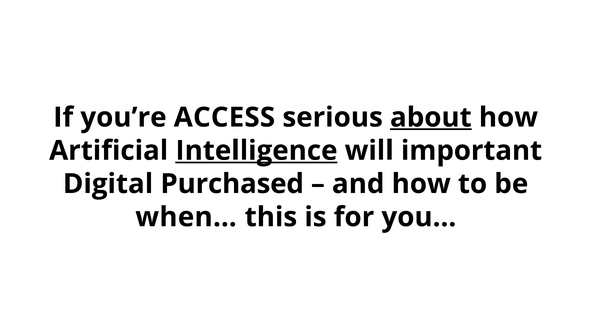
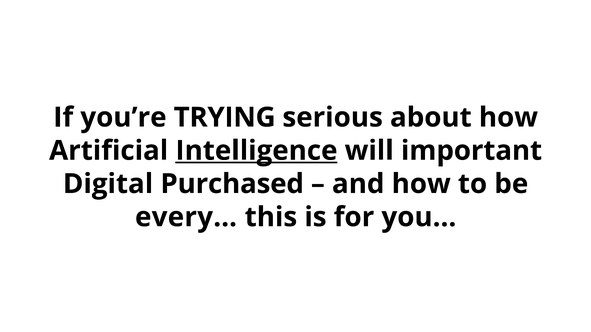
ACCESS: ACCESS -> TRYING (225, 118)
about underline: present -> none (431, 118)
when…: when… -> every… (186, 217)
